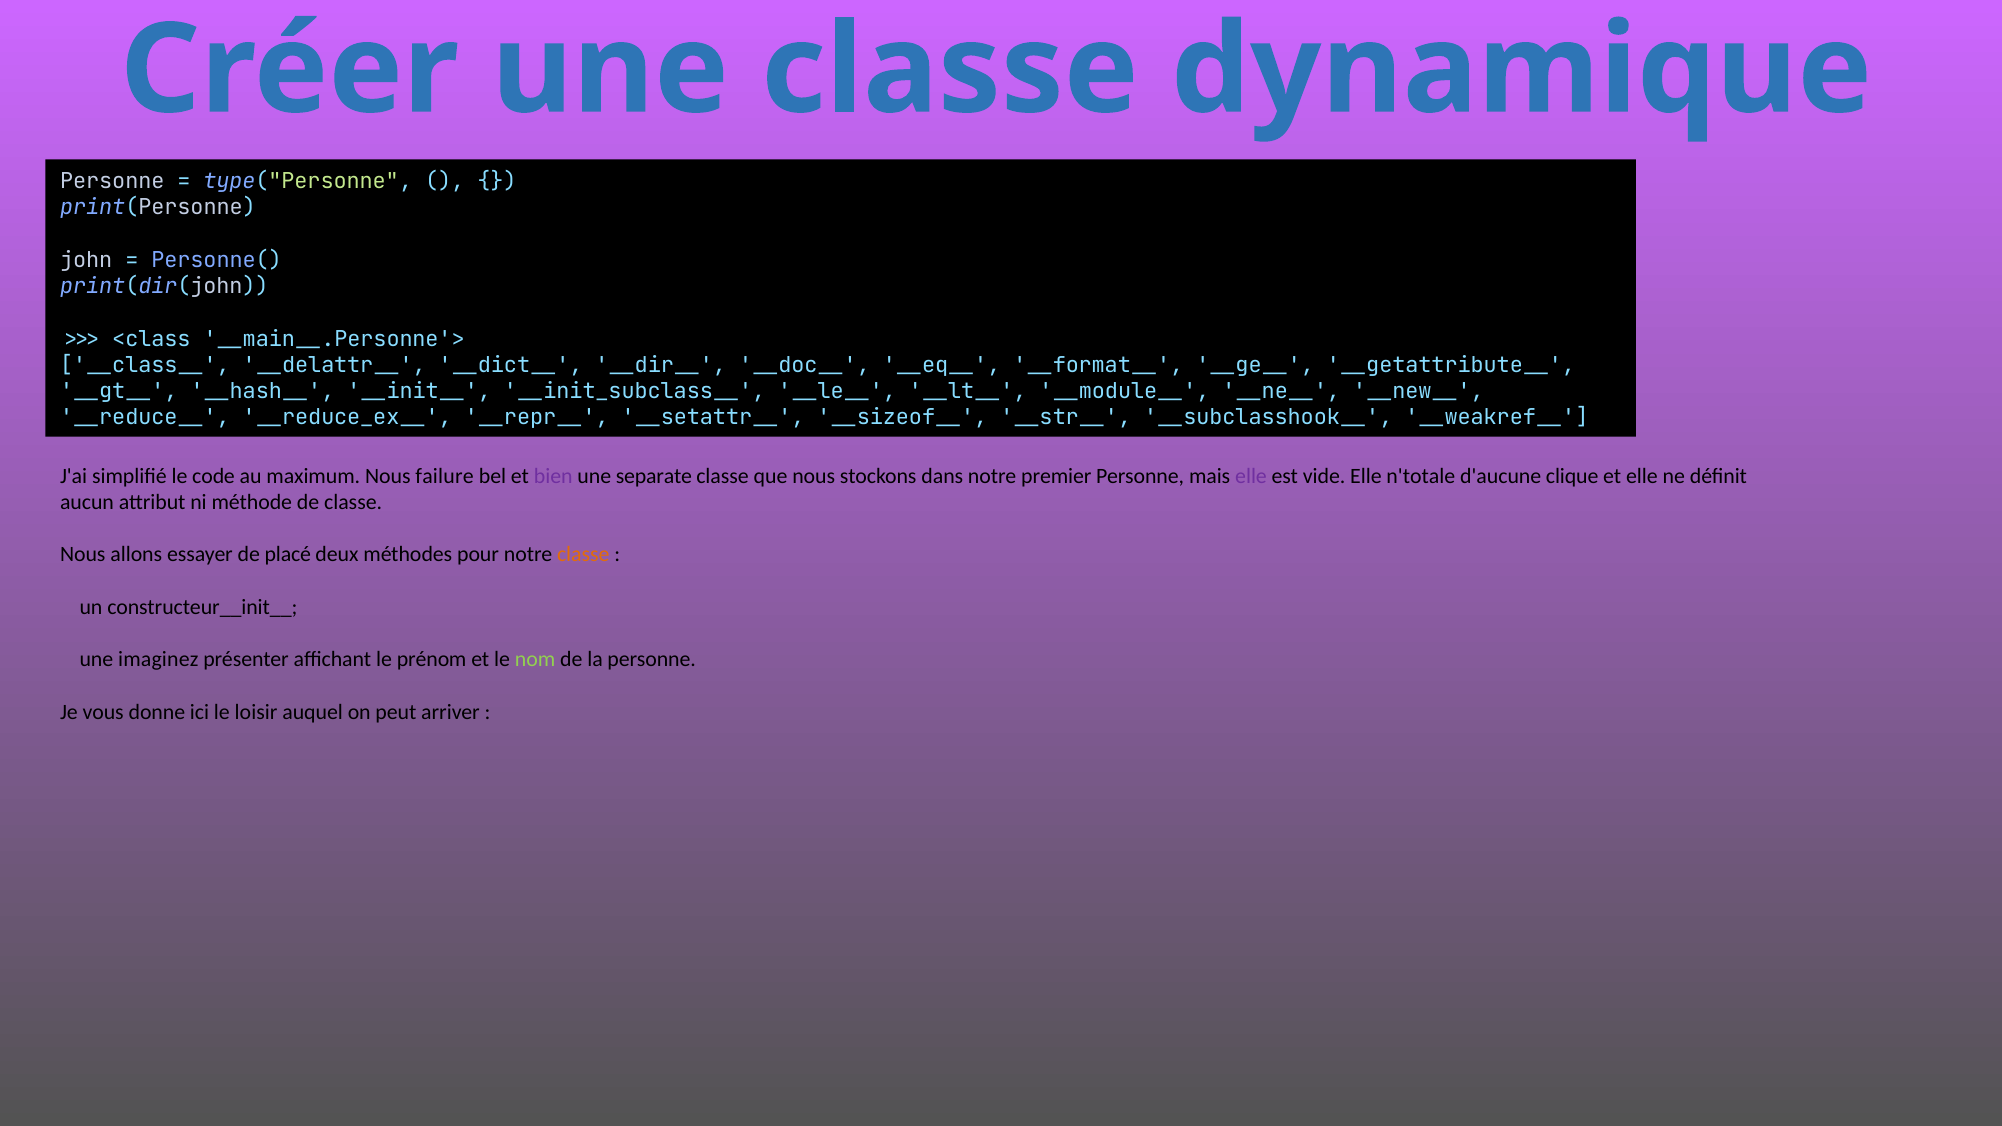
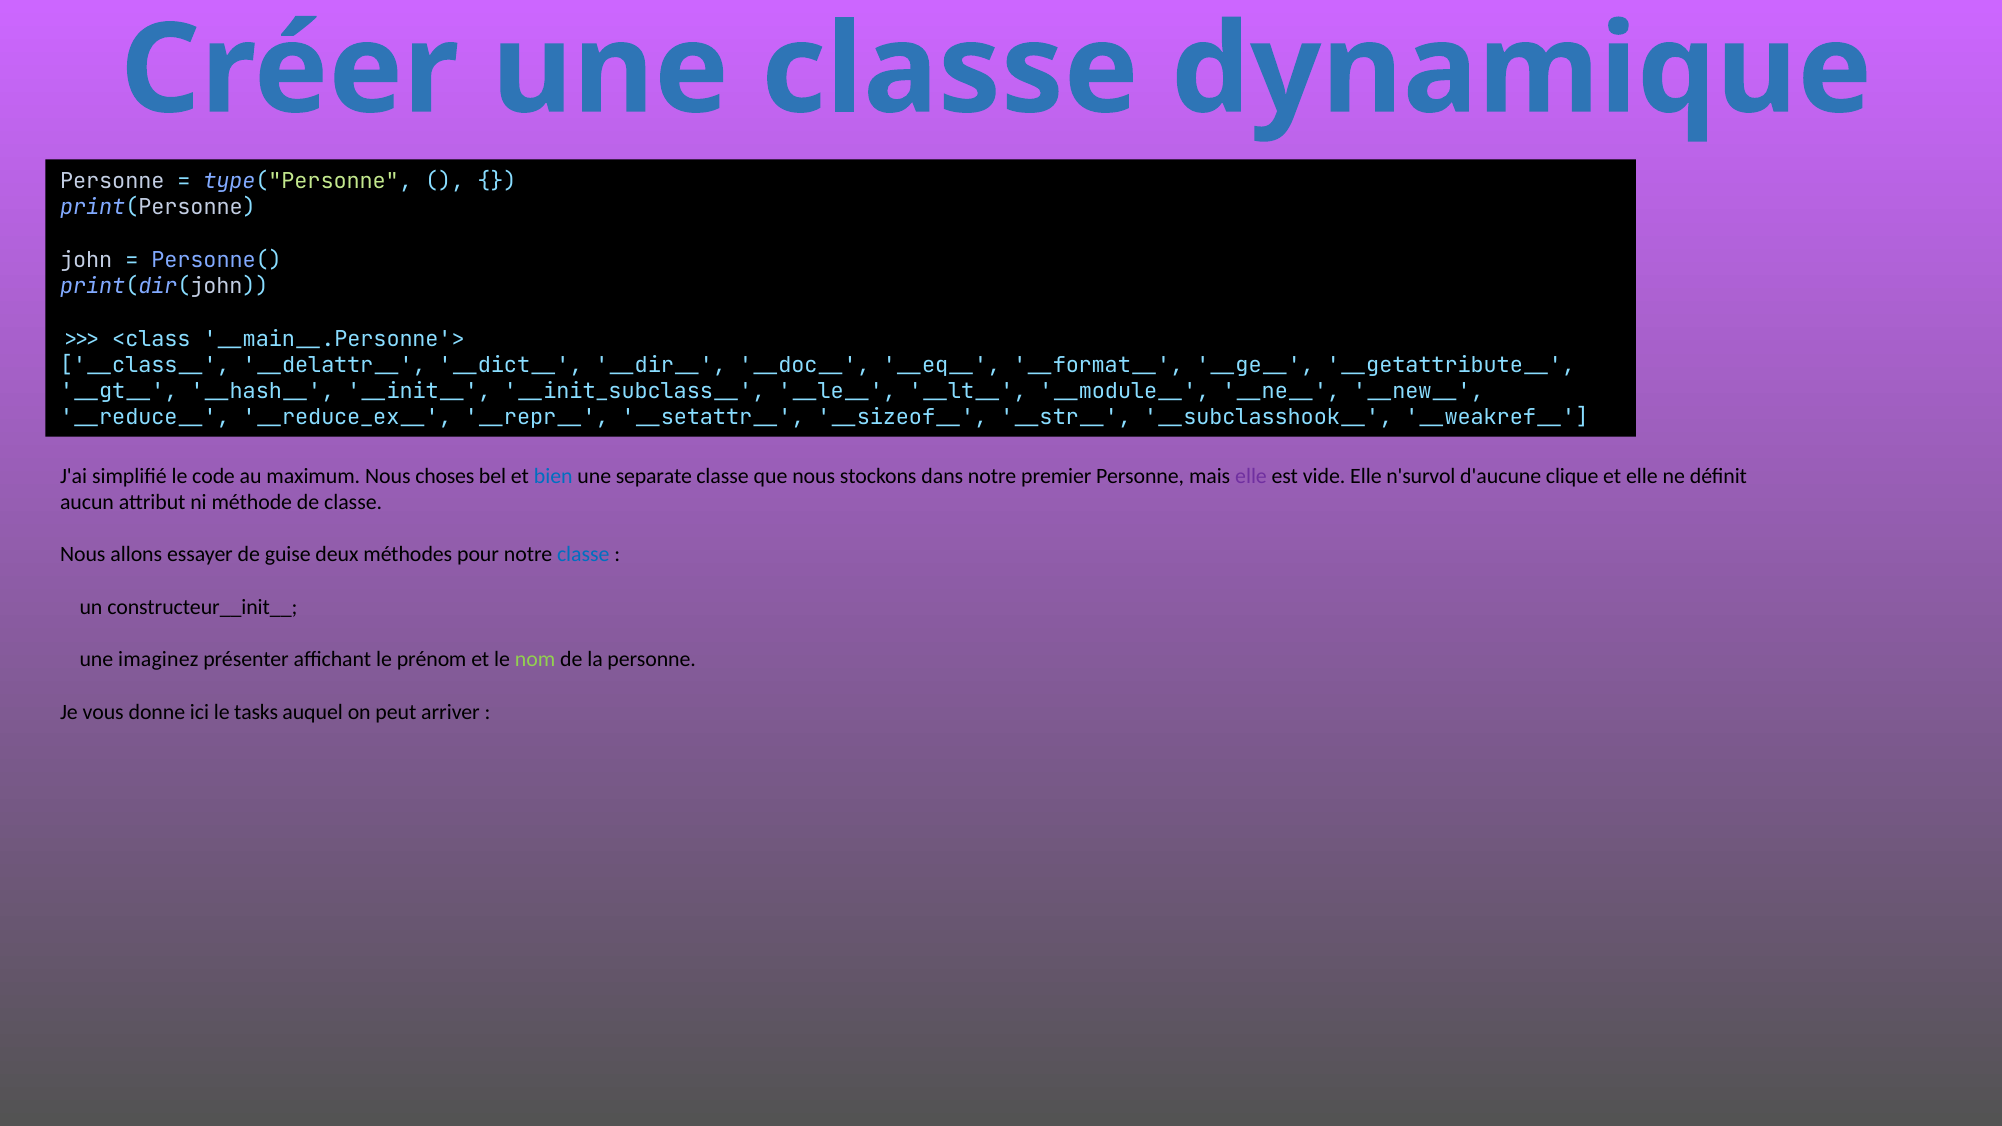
failure: failure -> choses (445, 476)
bien colour: purple -> blue (553, 476)
n'totale: n'totale -> n'survol (1421, 476)
placé: placé -> guise (288, 555)
classe colour: orange -> blue (583, 555)
loisir: loisir -> tasks (256, 712)
